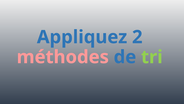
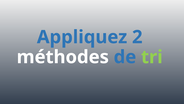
méthodes colour: pink -> white (63, 57)
